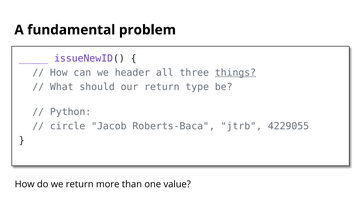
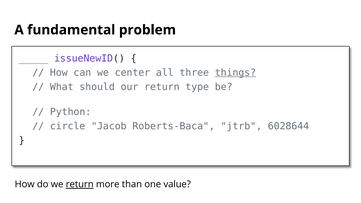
header: header -> center (132, 73)
4229055: 4229055 -> 6028644 (288, 126)
return underline: none -> present (80, 184)
